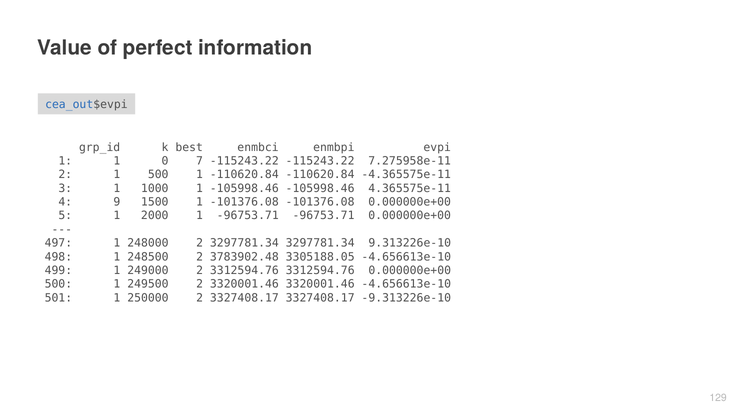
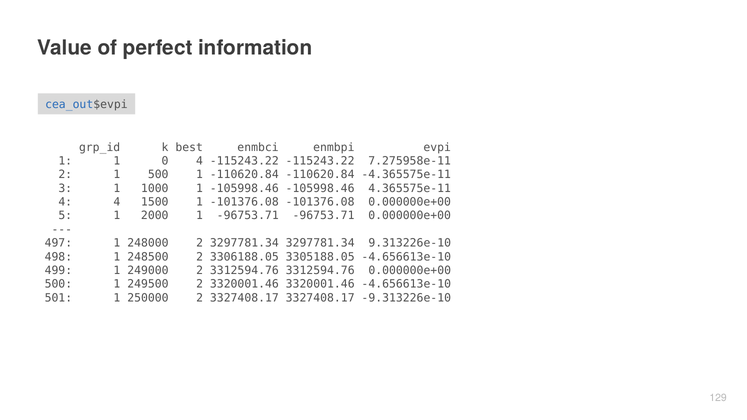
0 7: 7 -> 4 (199, 161)
4 9: 9 -> 4 (117, 202)
3783902.48: 3783902.48 -> 3306188.05 (244, 257)
